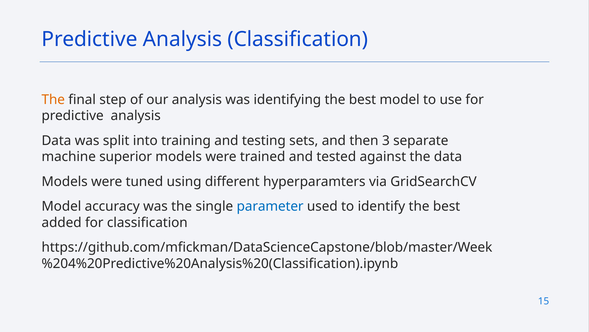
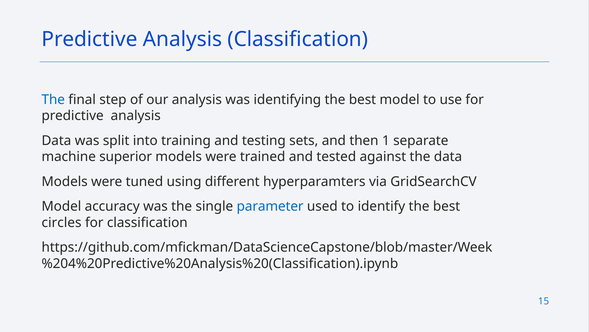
The colour: orange -> blue (53, 99)
3: 3 -> 1 (386, 140)
added: added -> circles (62, 222)
